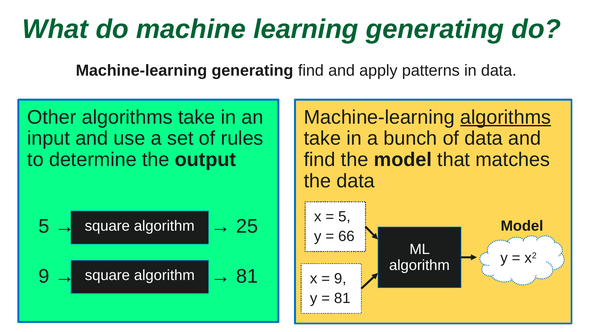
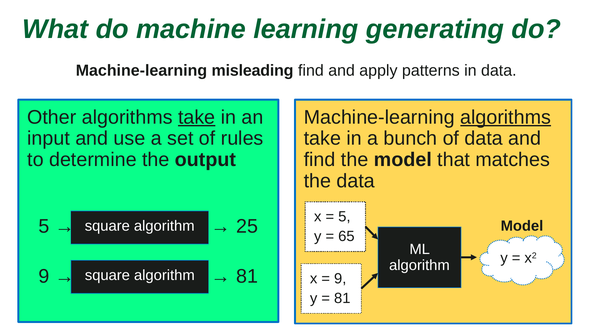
Machine-learning generating: generating -> misleading (253, 70)
take underline: none -> present (197, 117)
66: 66 -> 65 (346, 236)
